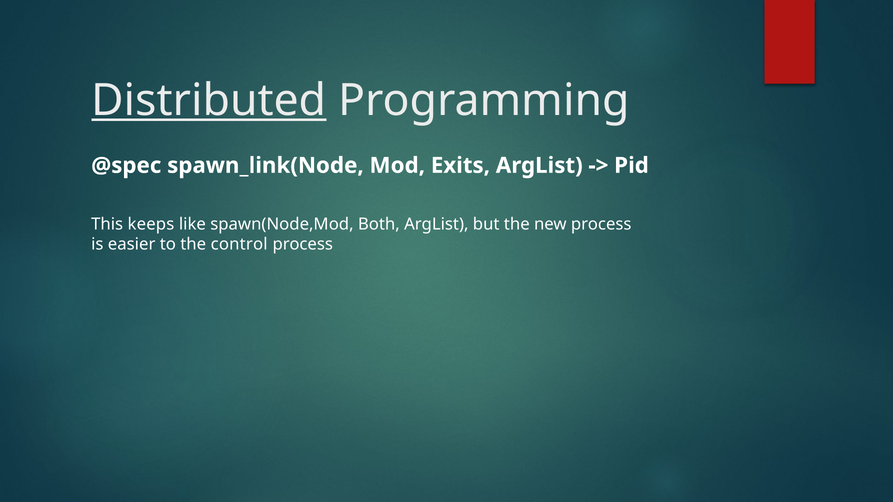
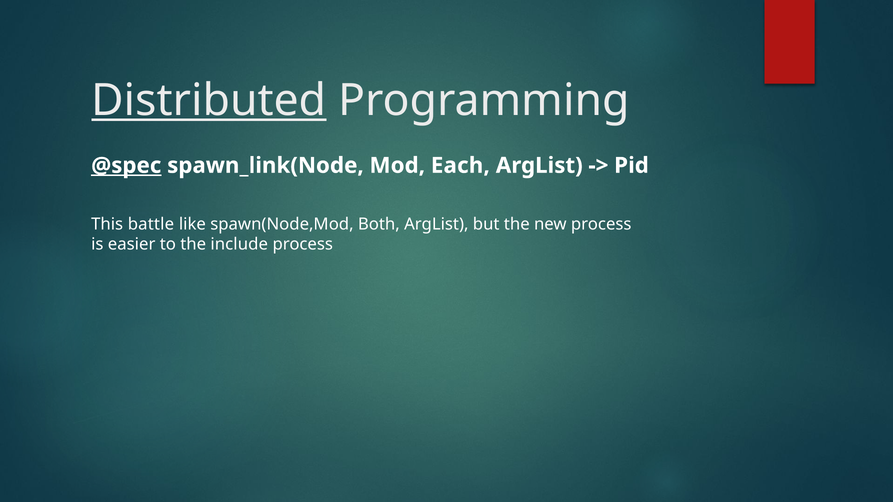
@spec underline: none -> present (126, 166)
Exits: Exits -> Each (460, 166)
keeps: keeps -> battle (151, 224)
control: control -> include (239, 244)
